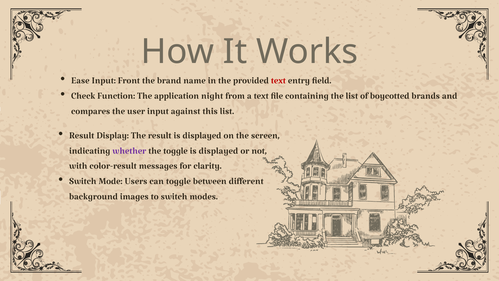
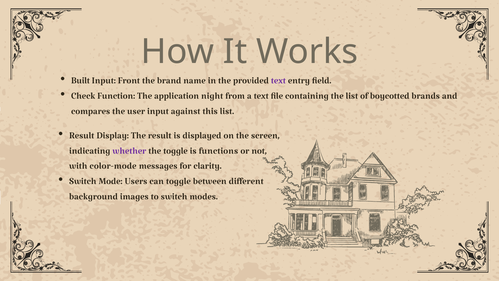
Ease: Ease -> Built (80, 79)
text colour: red -> purple (278, 79)
displayed: displayed -> functions (218, 149)
color-result: color-result -> color-mode (113, 165)
